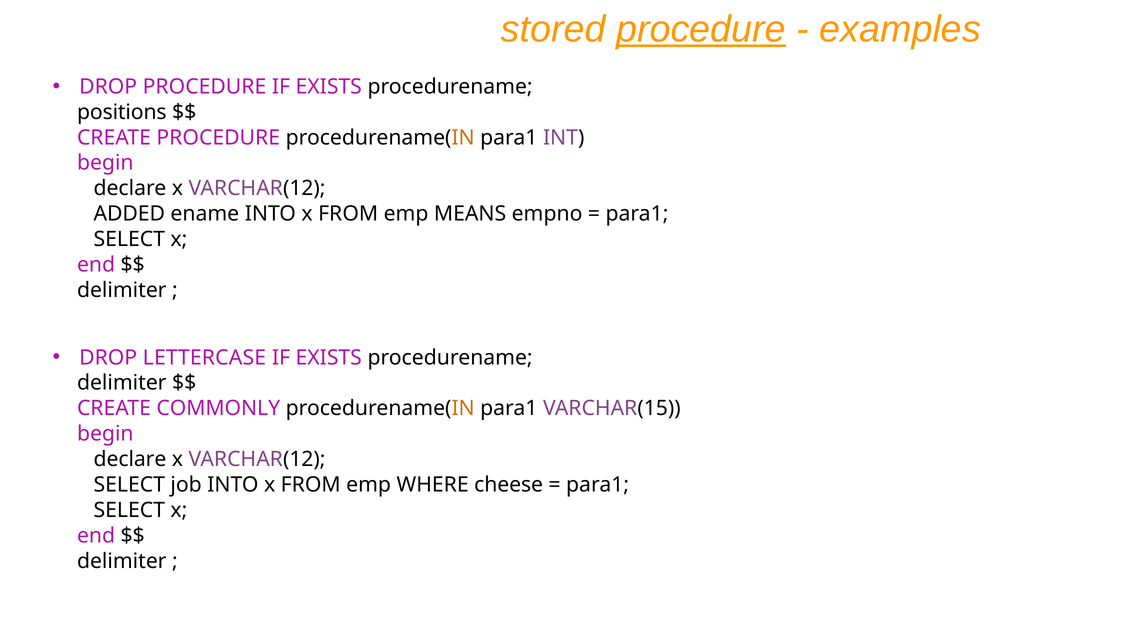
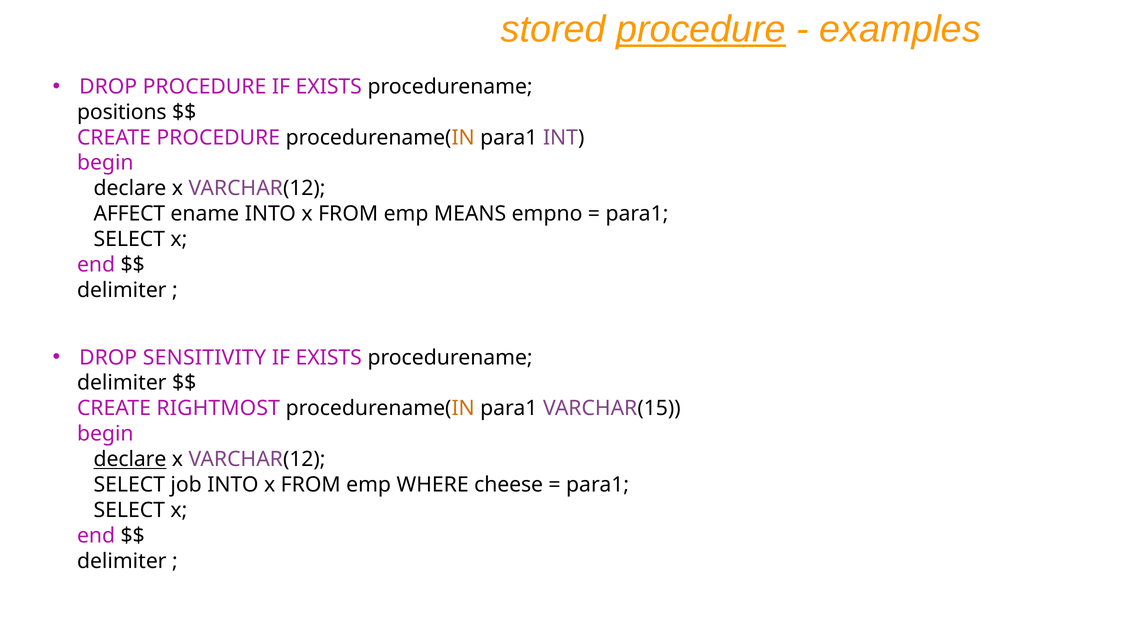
ADDED: ADDED -> AFFECT (129, 214)
LETTERCASE: LETTERCASE -> SENSITIVITY (204, 358)
COMMONLY: COMMONLY -> RIGHTMOST (218, 409)
declare underline: none -> present (130, 459)
